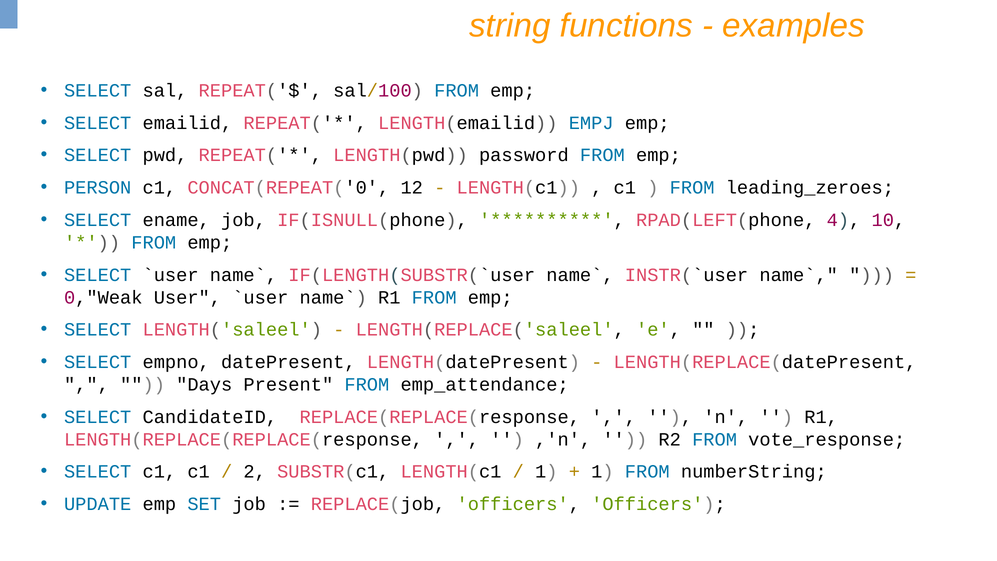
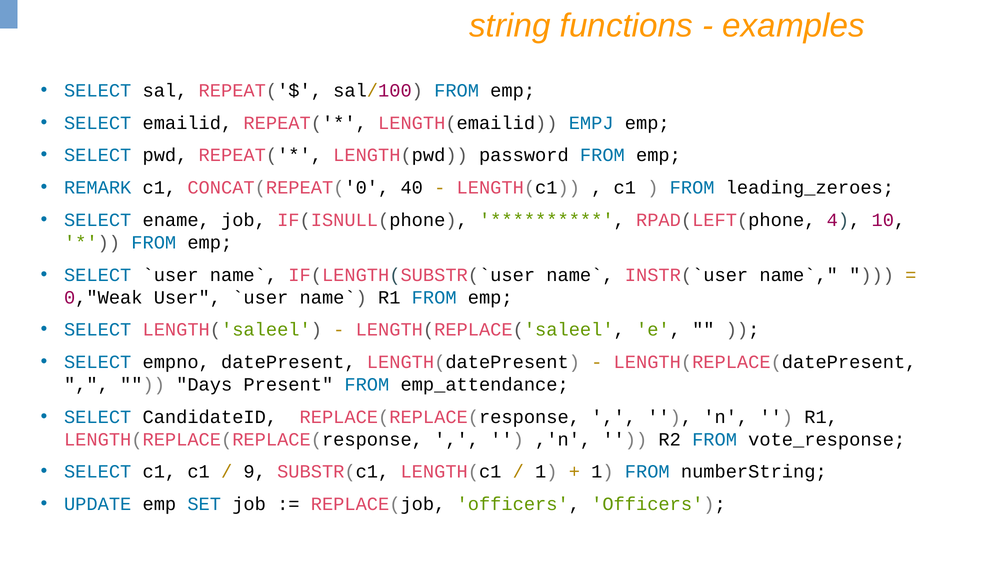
PERSON: PERSON -> REMARK (98, 188)
12: 12 -> 40 (412, 188)
2: 2 -> 9 (255, 472)
